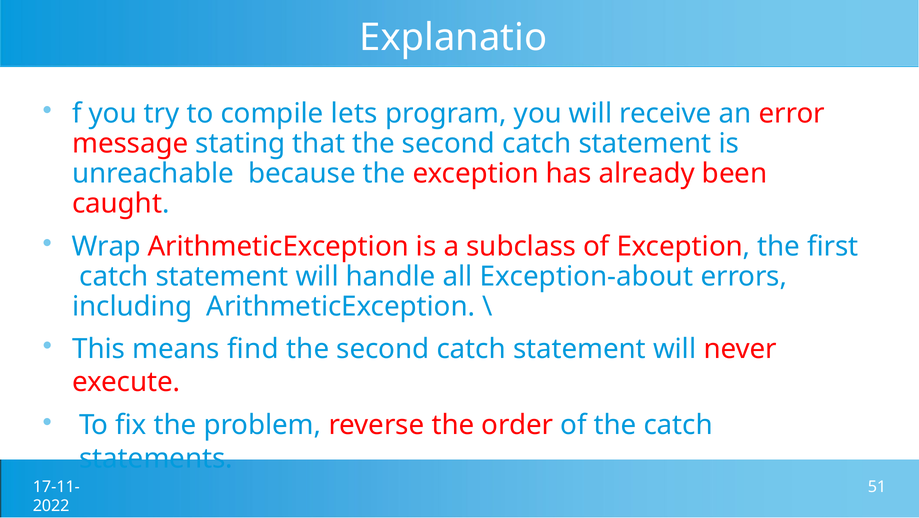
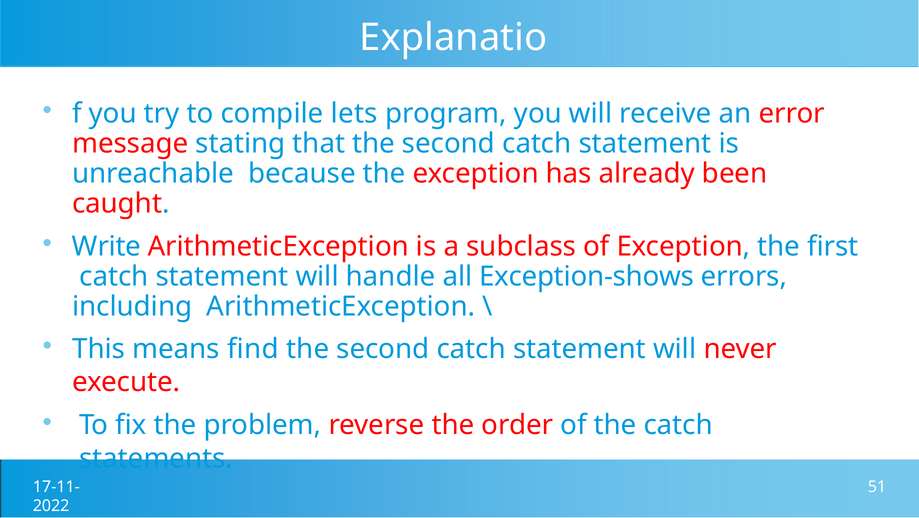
Wrap: Wrap -> Write (106, 246)
Exception-about: Exception-about -> Exception-shows (587, 276)
